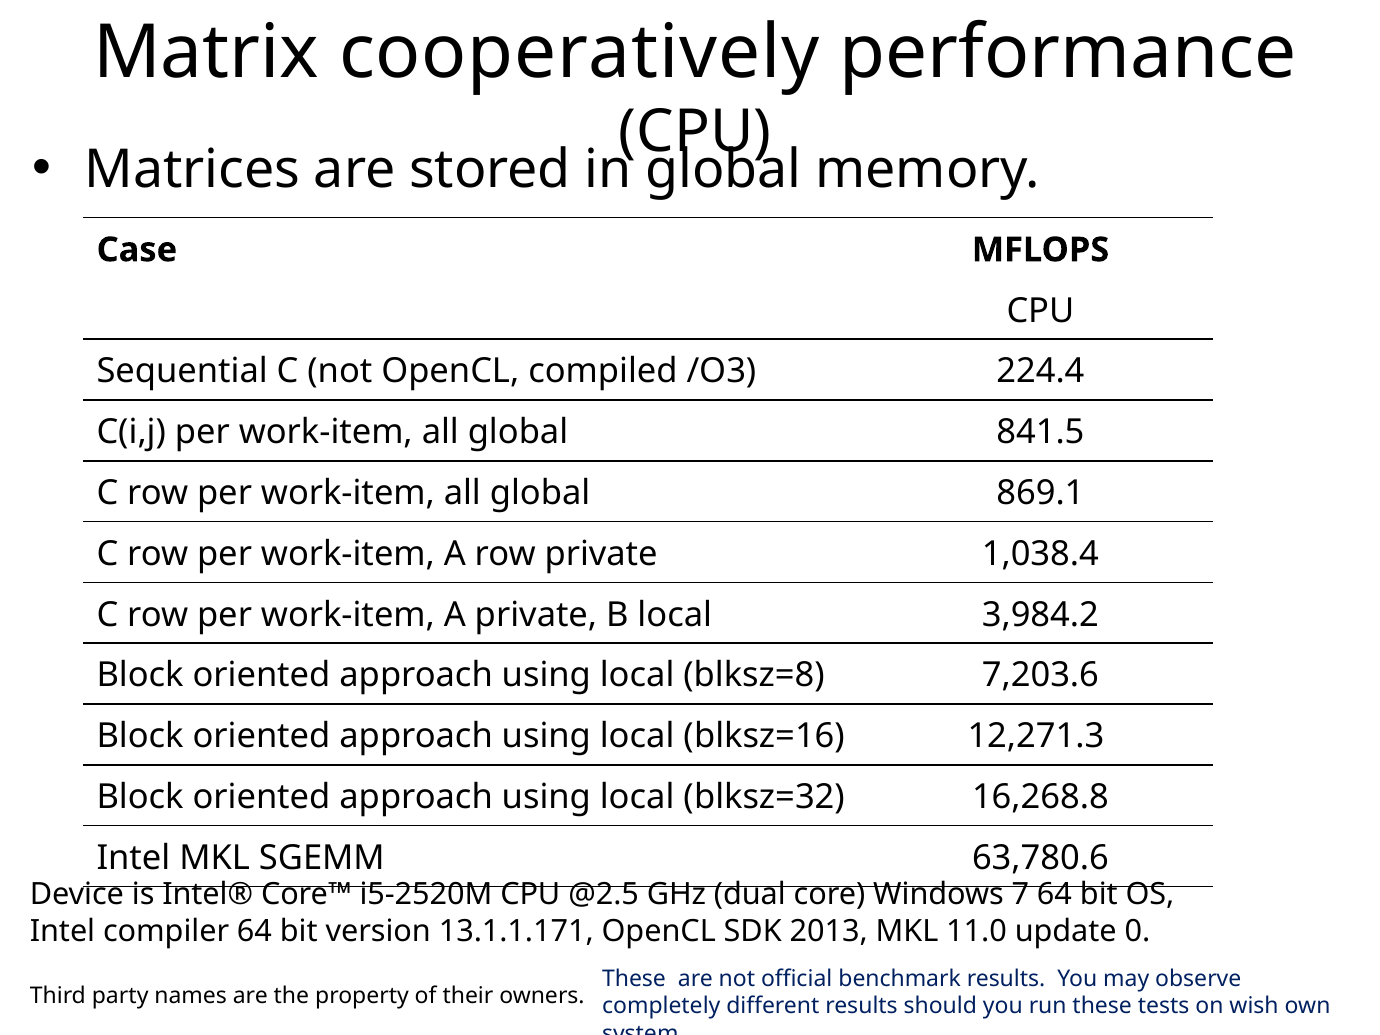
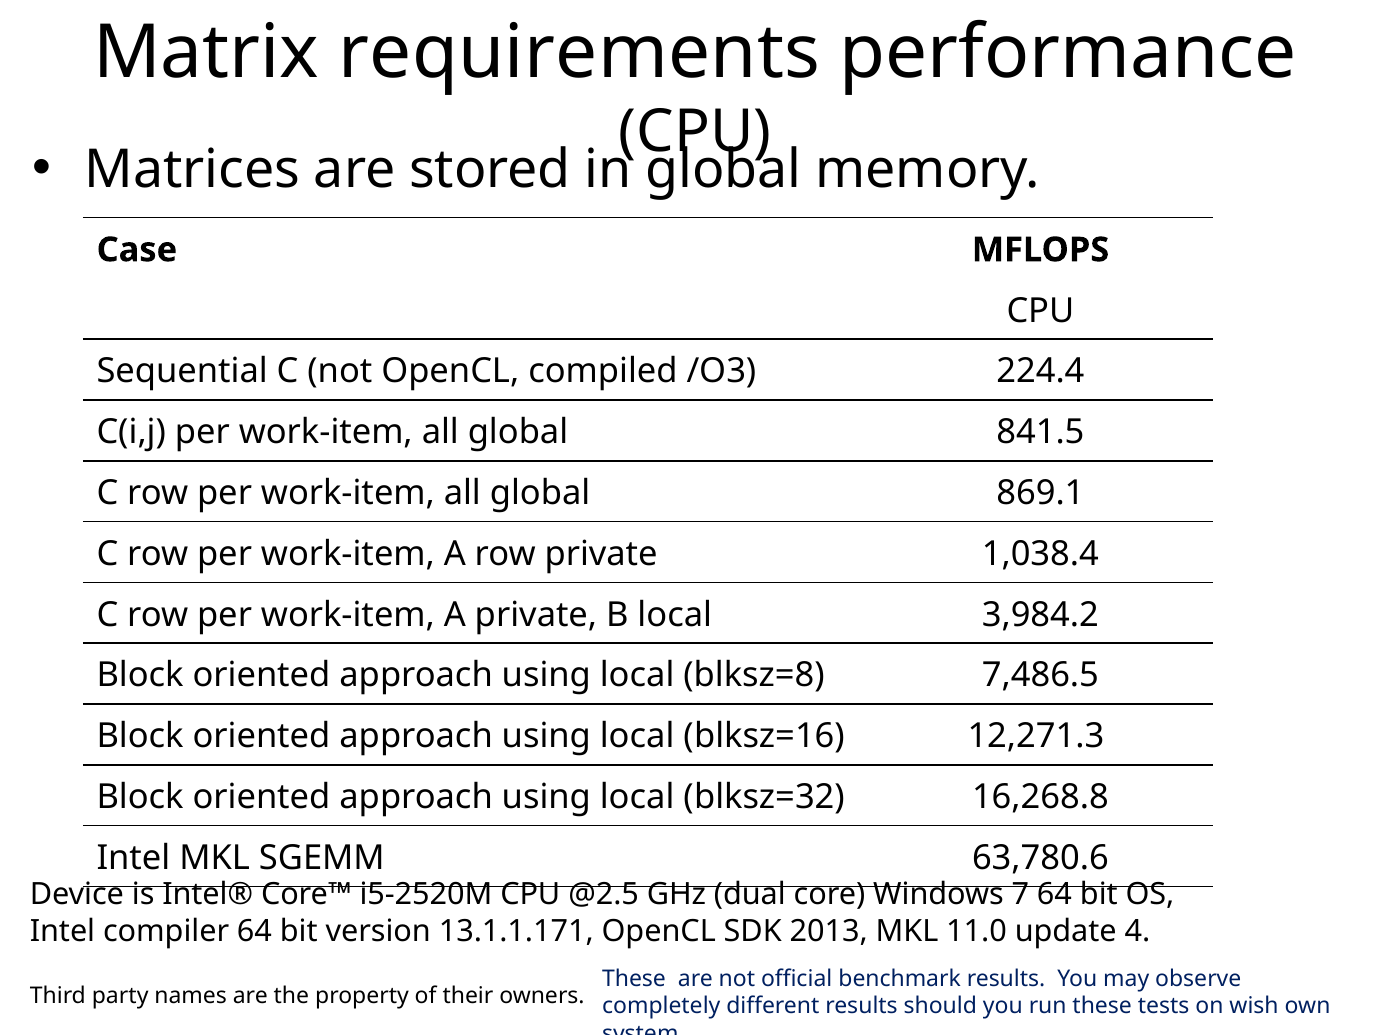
cooperatively: cooperatively -> requirements (579, 53)
7,203.6: 7,203.6 -> 7,486.5 (1040, 675)
0: 0 -> 4 (1137, 931)
